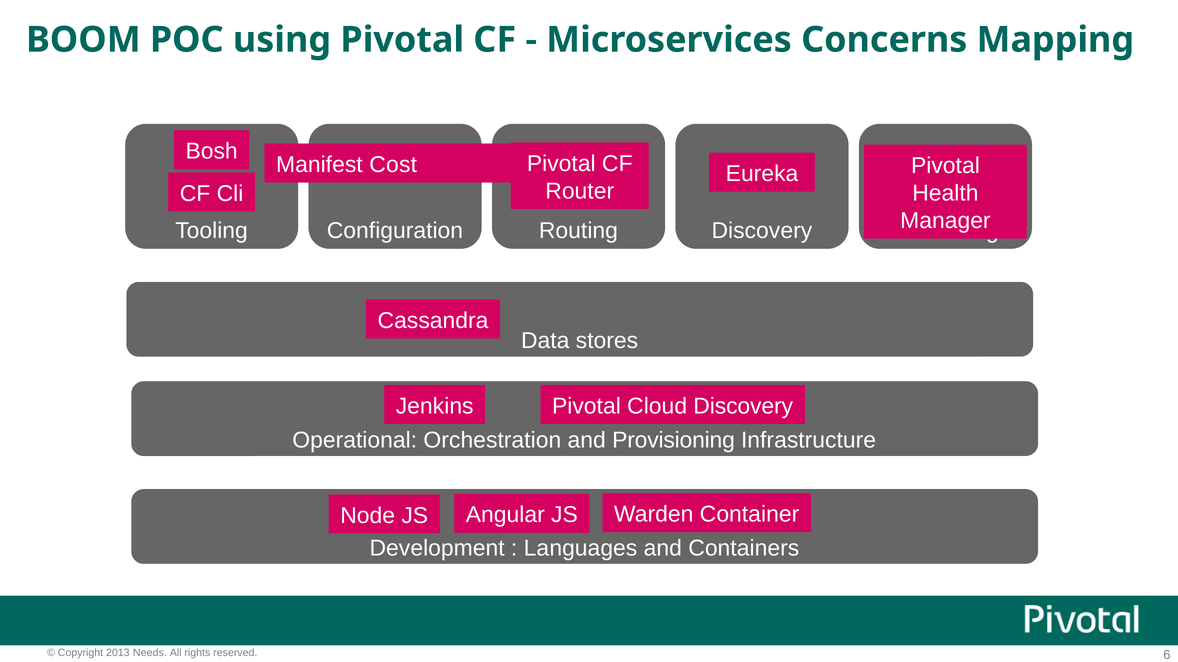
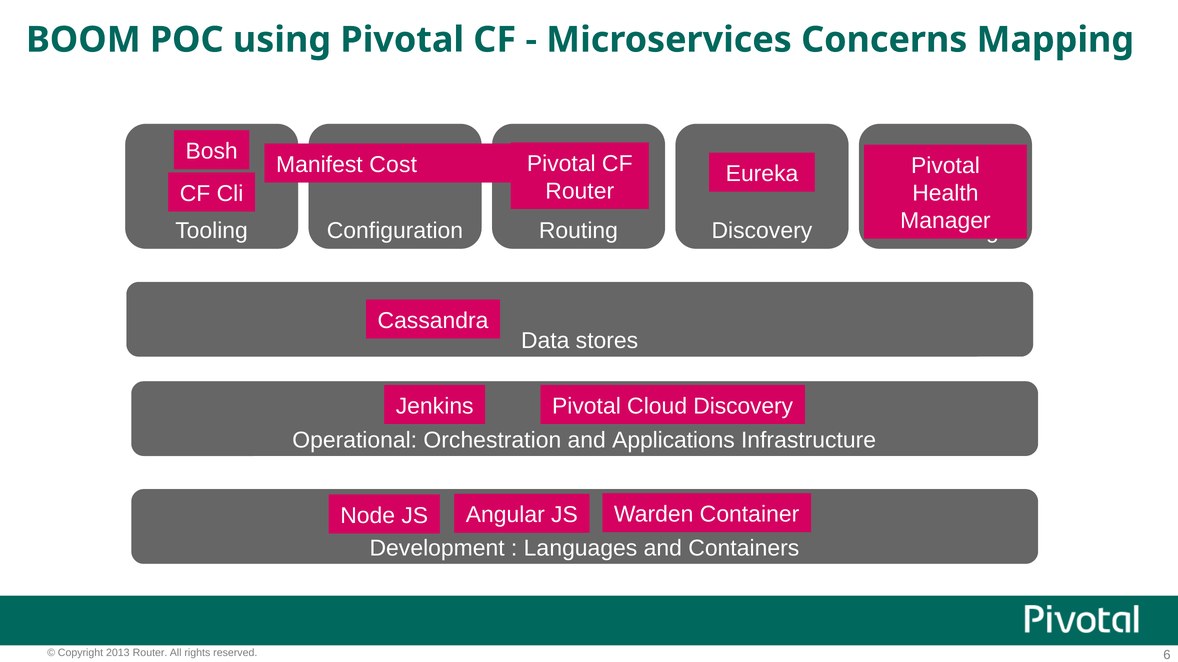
Provisioning: Provisioning -> Applications (673, 441)
Needs: Needs -> Router (150, 654)
